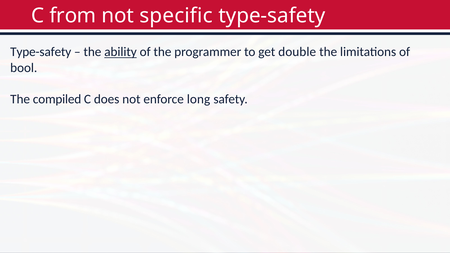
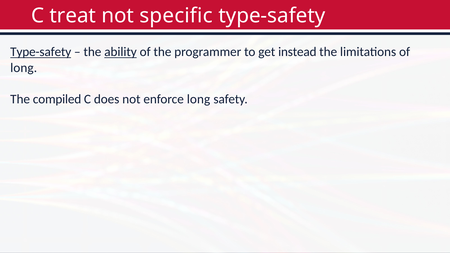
from: from -> treat (73, 16)
Type-safety underline: none -> present (41, 52)
double: double -> instead (297, 52)
bool: bool -> long (24, 68)
